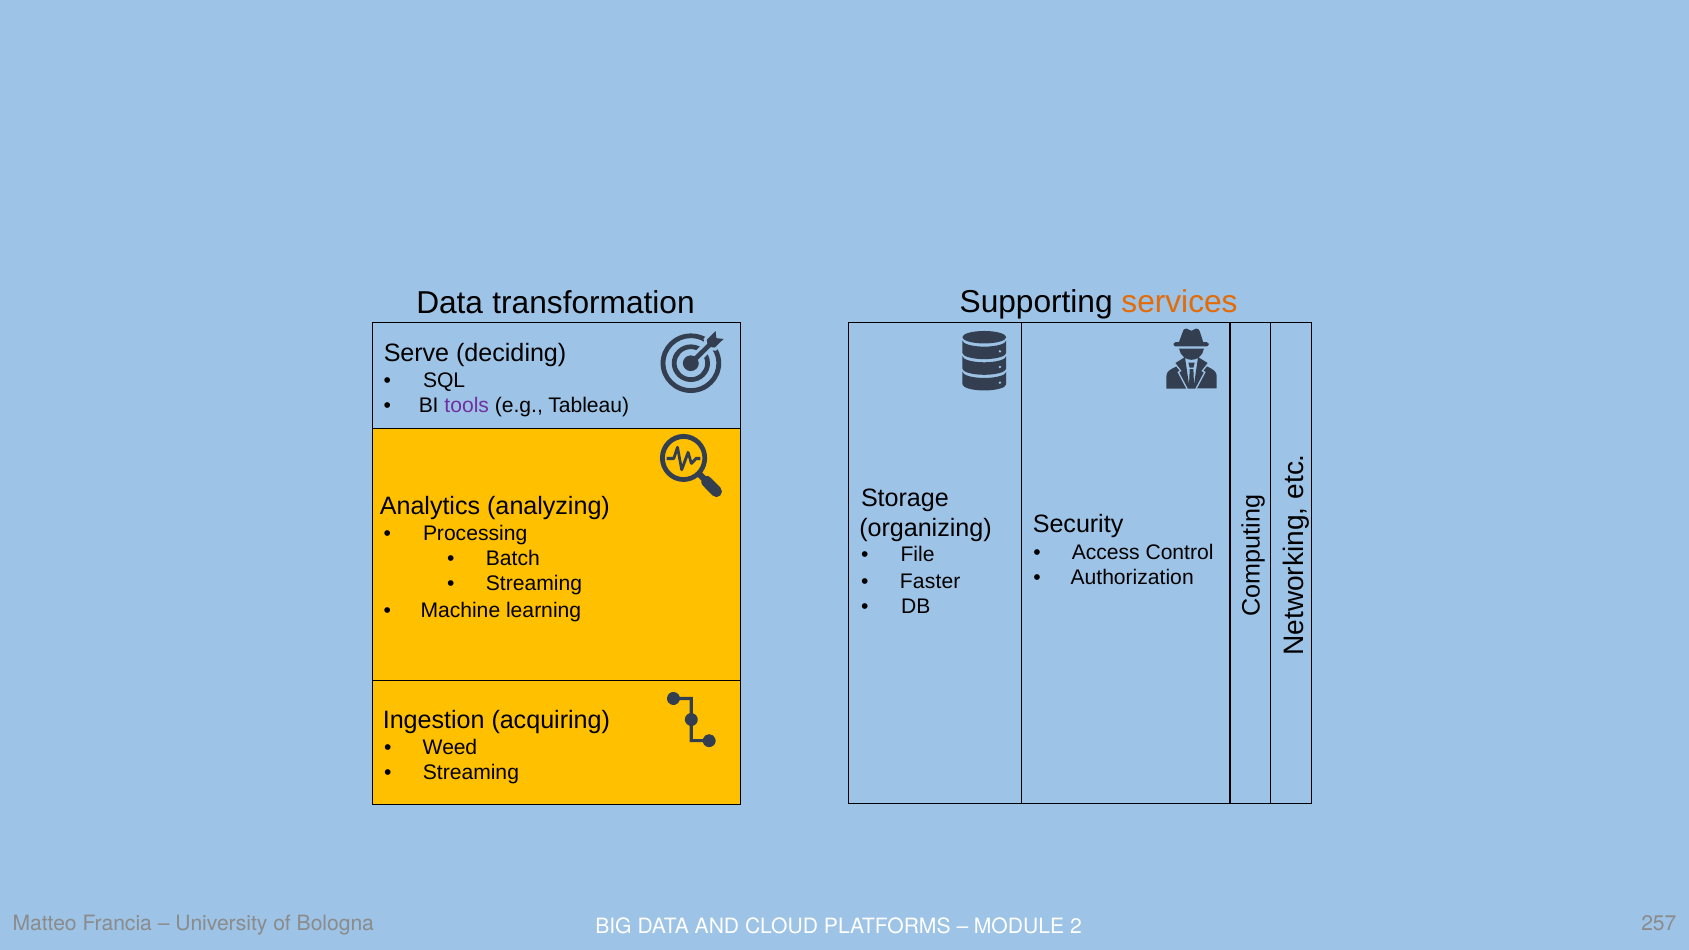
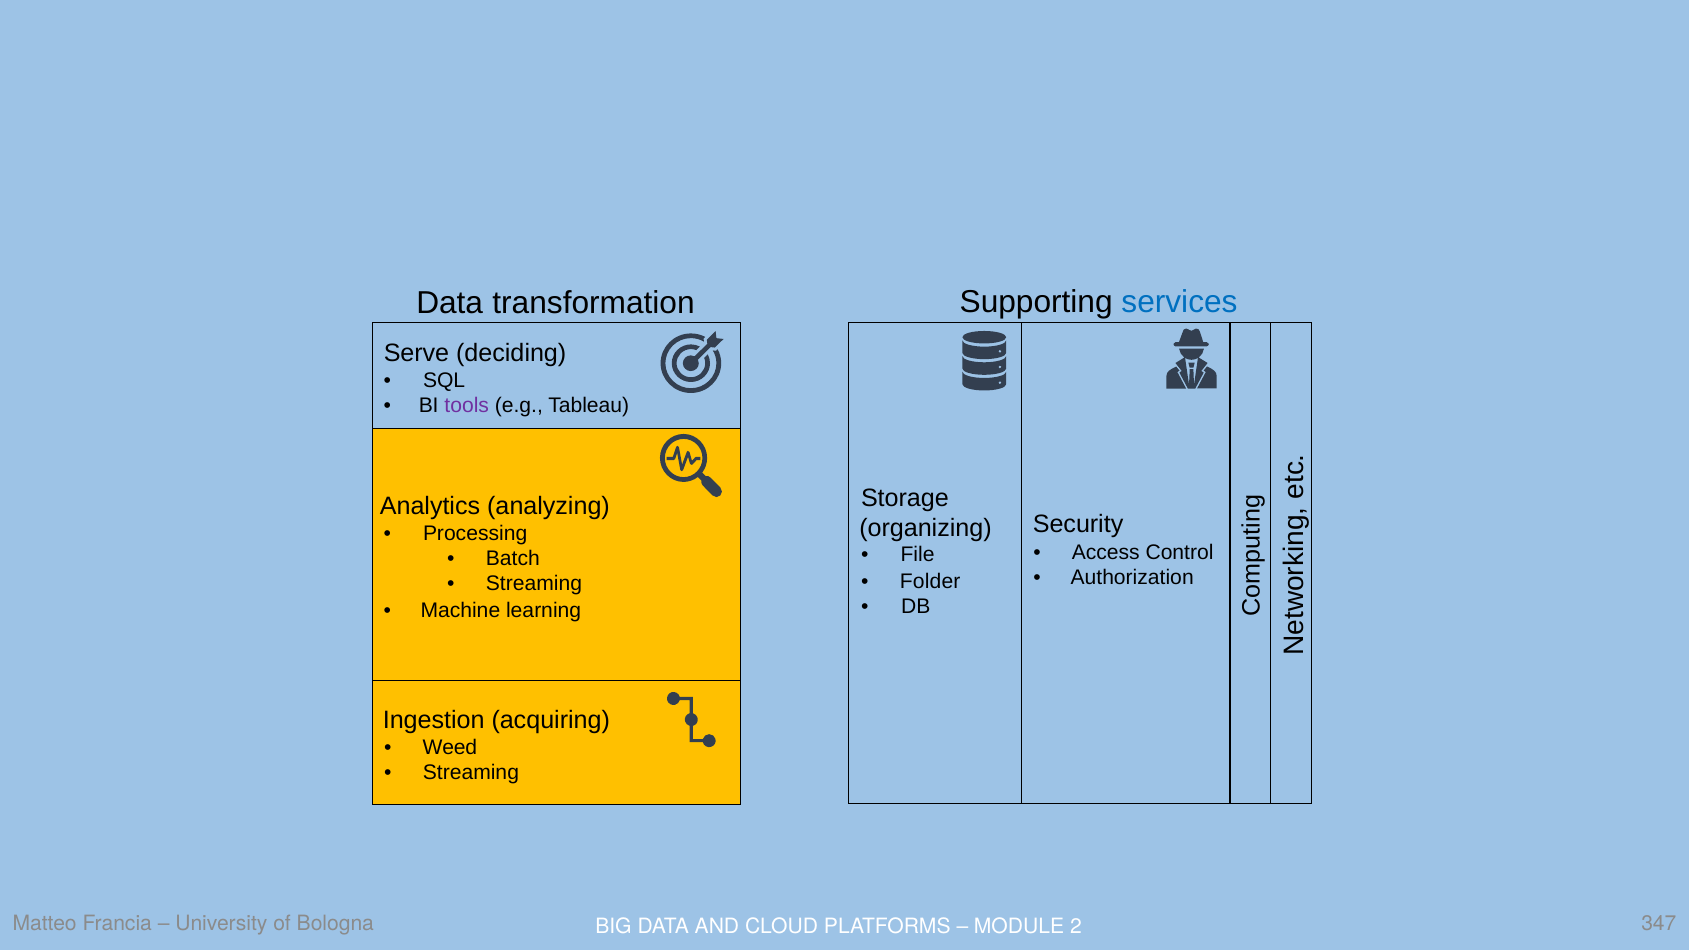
services colour: orange -> blue (1179, 302)
Faster: Faster -> Folder (930, 581)
257: 257 -> 347 (1659, 924)
